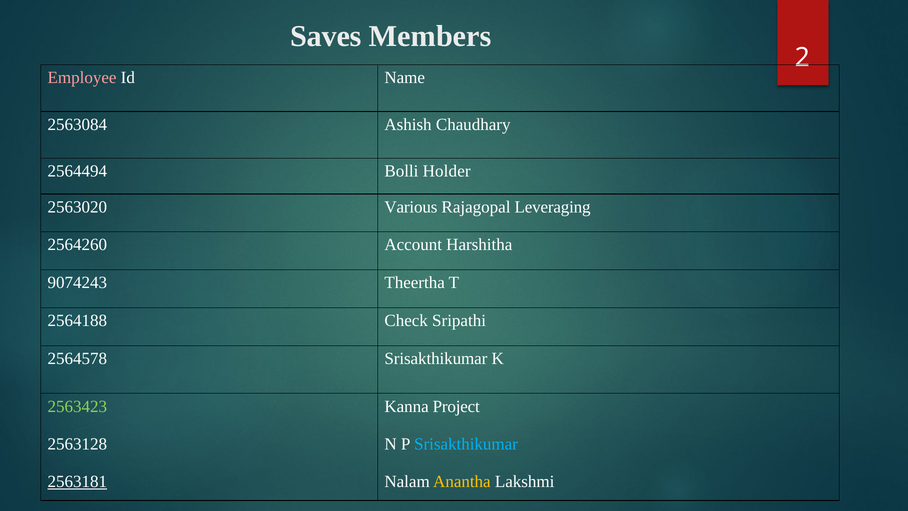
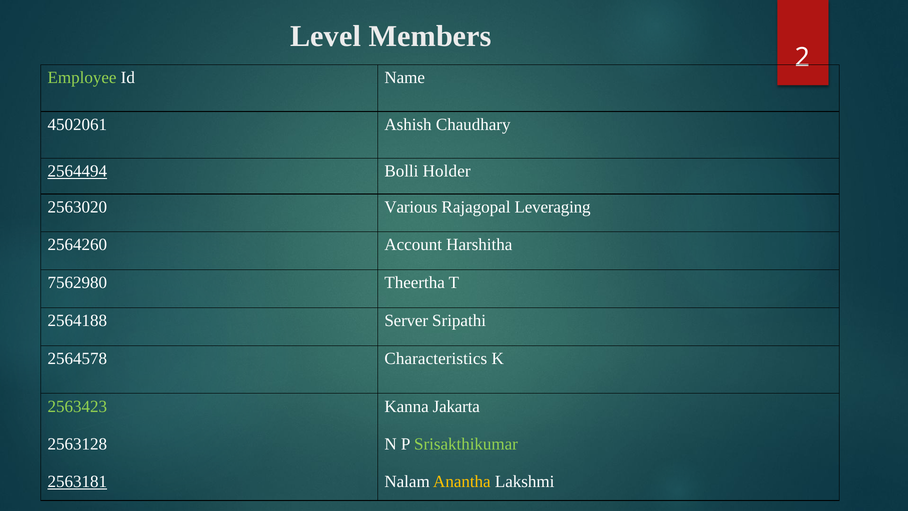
Saves: Saves -> Level (326, 36)
Employee colour: pink -> light green (82, 78)
2563084: 2563084 -> 4502061 (77, 124)
2564494 underline: none -> present (77, 171)
9074243: 9074243 -> 7562980 (77, 283)
Check: Check -> Server (406, 321)
2564578 Srisakthikumar: Srisakthikumar -> Characteristics (436, 358)
Project: Project -> Jakarta (456, 406)
Srisakthikumar colour: light blue -> light green (466, 444)
